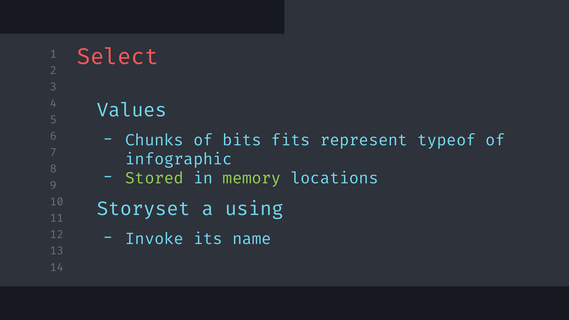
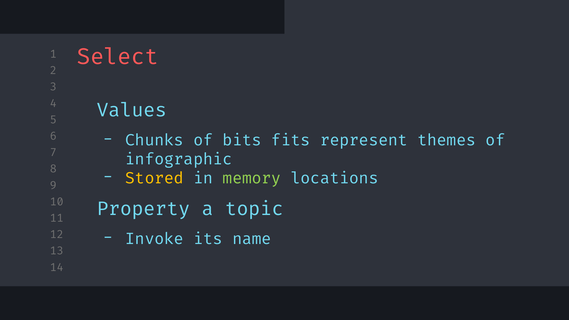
typeof: typeof -> themes (447, 140)
Stored colour: light green -> yellow (154, 178)
Storyset: Storyset -> Property (143, 209)
using: using -> topic (254, 209)
